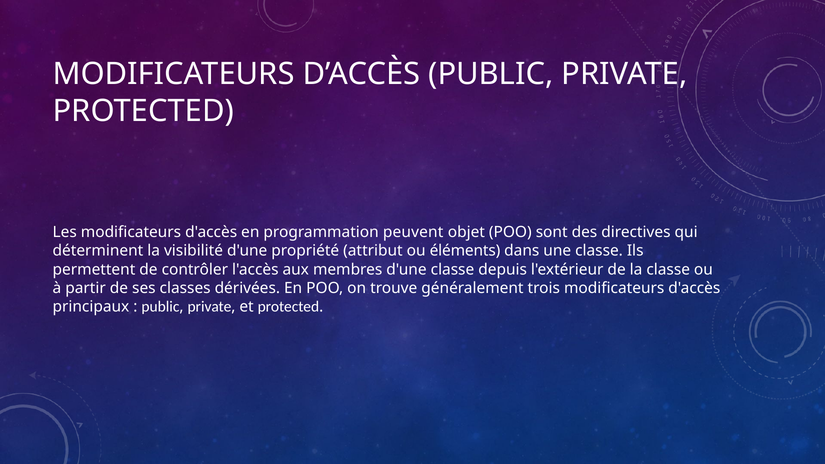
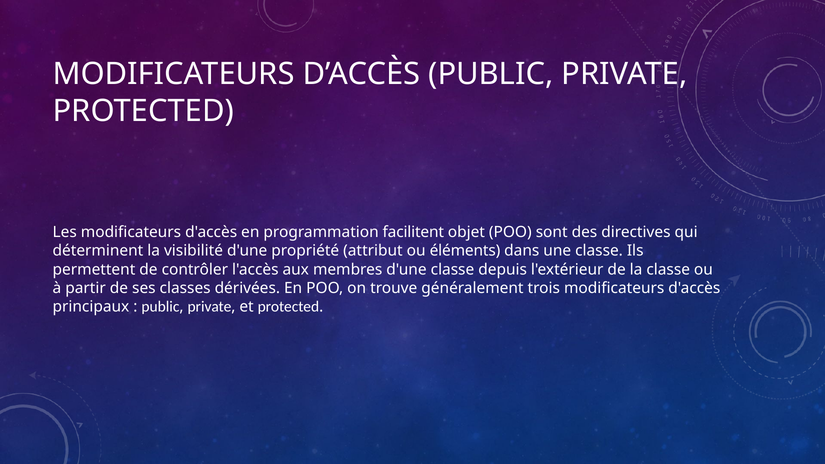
peuvent: peuvent -> facilitent (413, 232)
